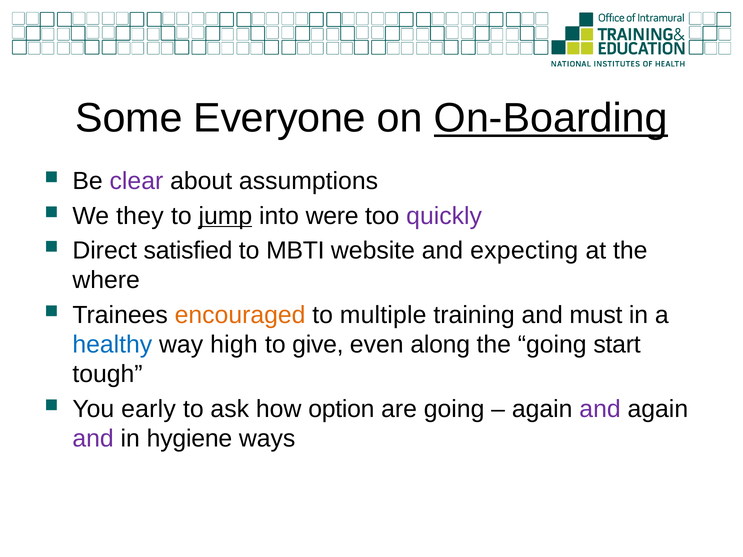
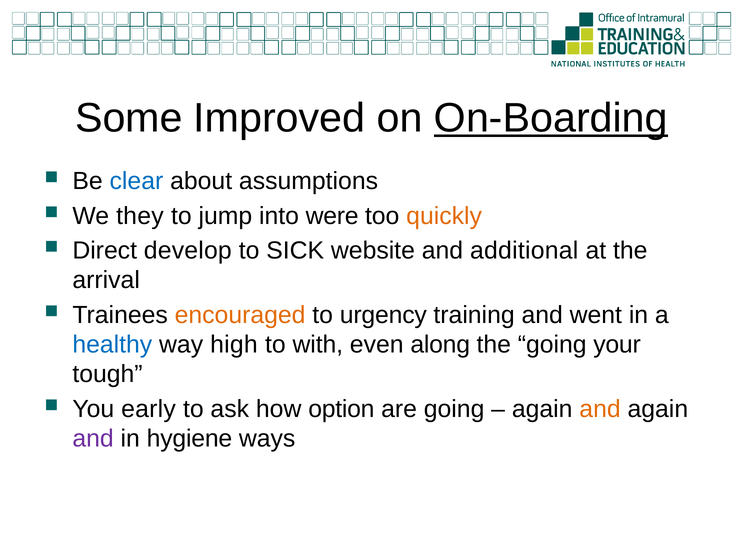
Everyone: Everyone -> Improved (279, 118)
clear colour: purple -> blue (136, 181)
jump underline: present -> none (225, 216)
quickly colour: purple -> orange (444, 216)
satisfied: satisfied -> develop (188, 251)
MBTI: MBTI -> SICK (295, 251)
expecting: expecting -> additional (524, 251)
where: where -> arrival (106, 280)
multiple: multiple -> urgency (383, 315)
must: must -> went (596, 315)
give: give -> with (318, 345)
start: start -> your (617, 345)
and colour: purple -> orange (600, 409)
